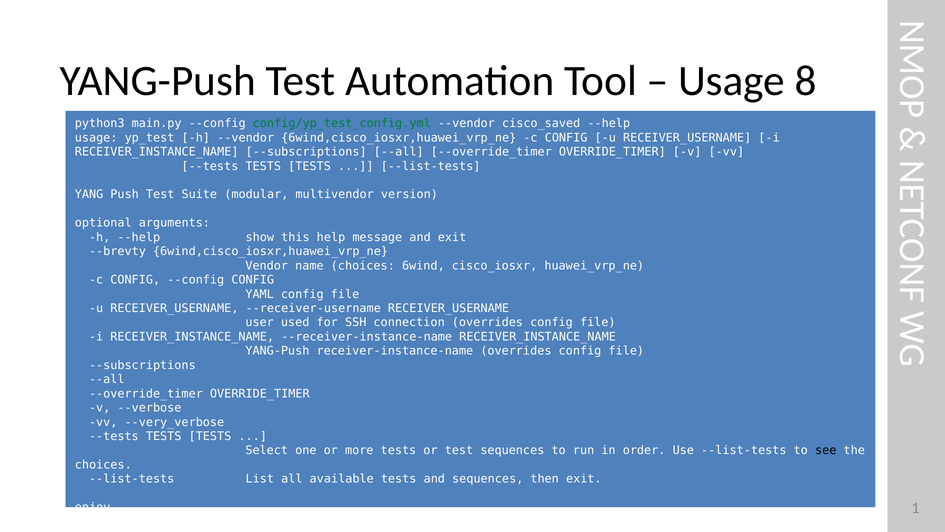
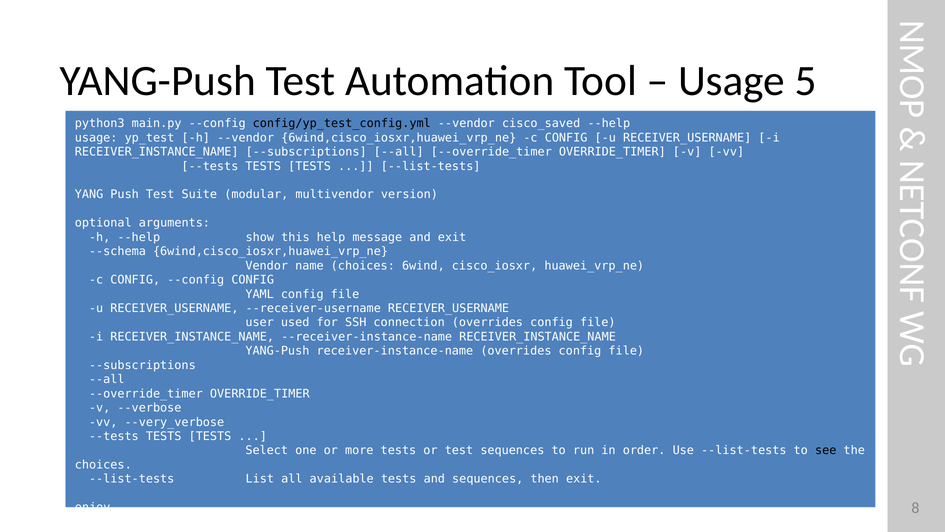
8: 8 -> 5 (806, 81)
config/yp_test_config.yml colour: green -> black (342, 123)
--brevty: --brevty -> --schema (117, 251)
1: 1 -> 8 (915, 508)
